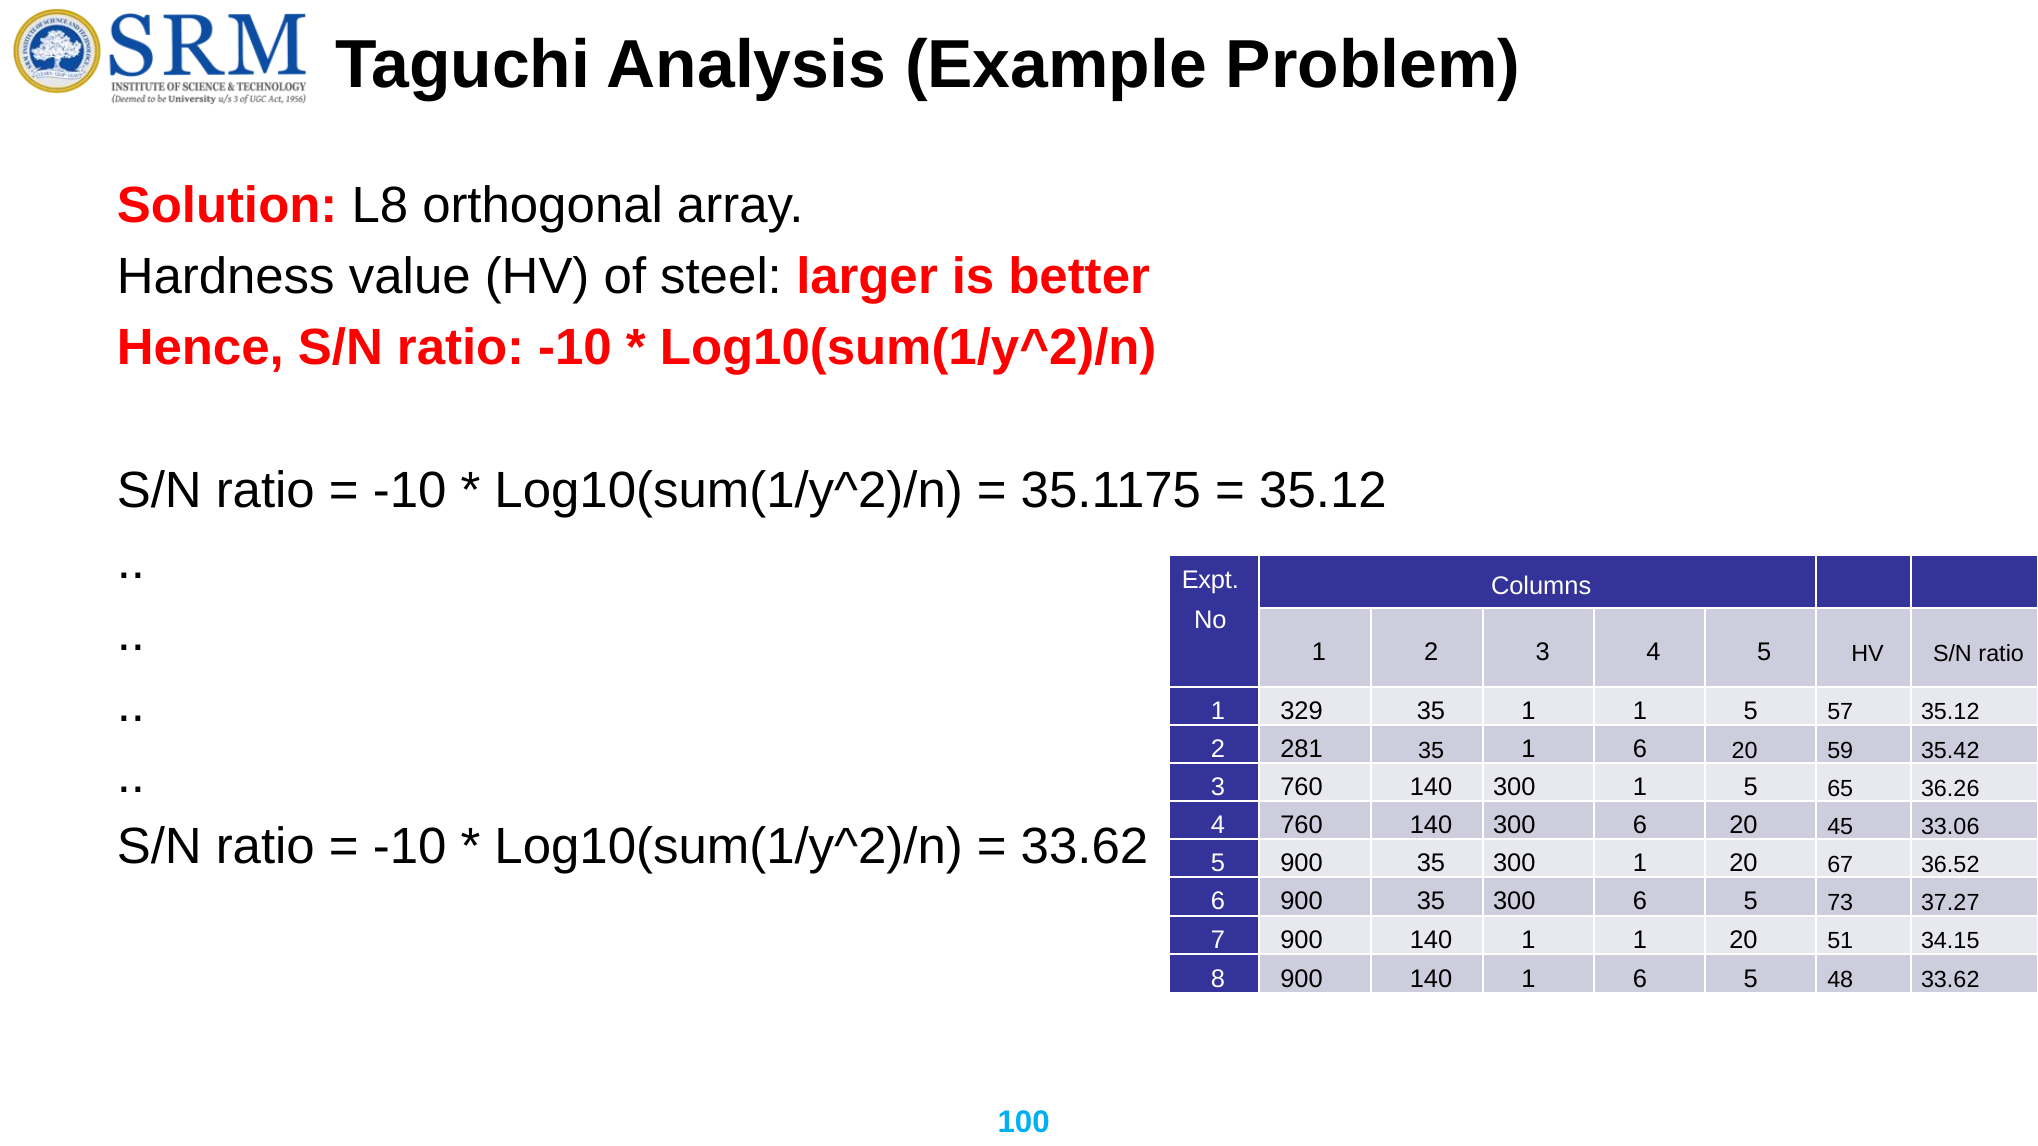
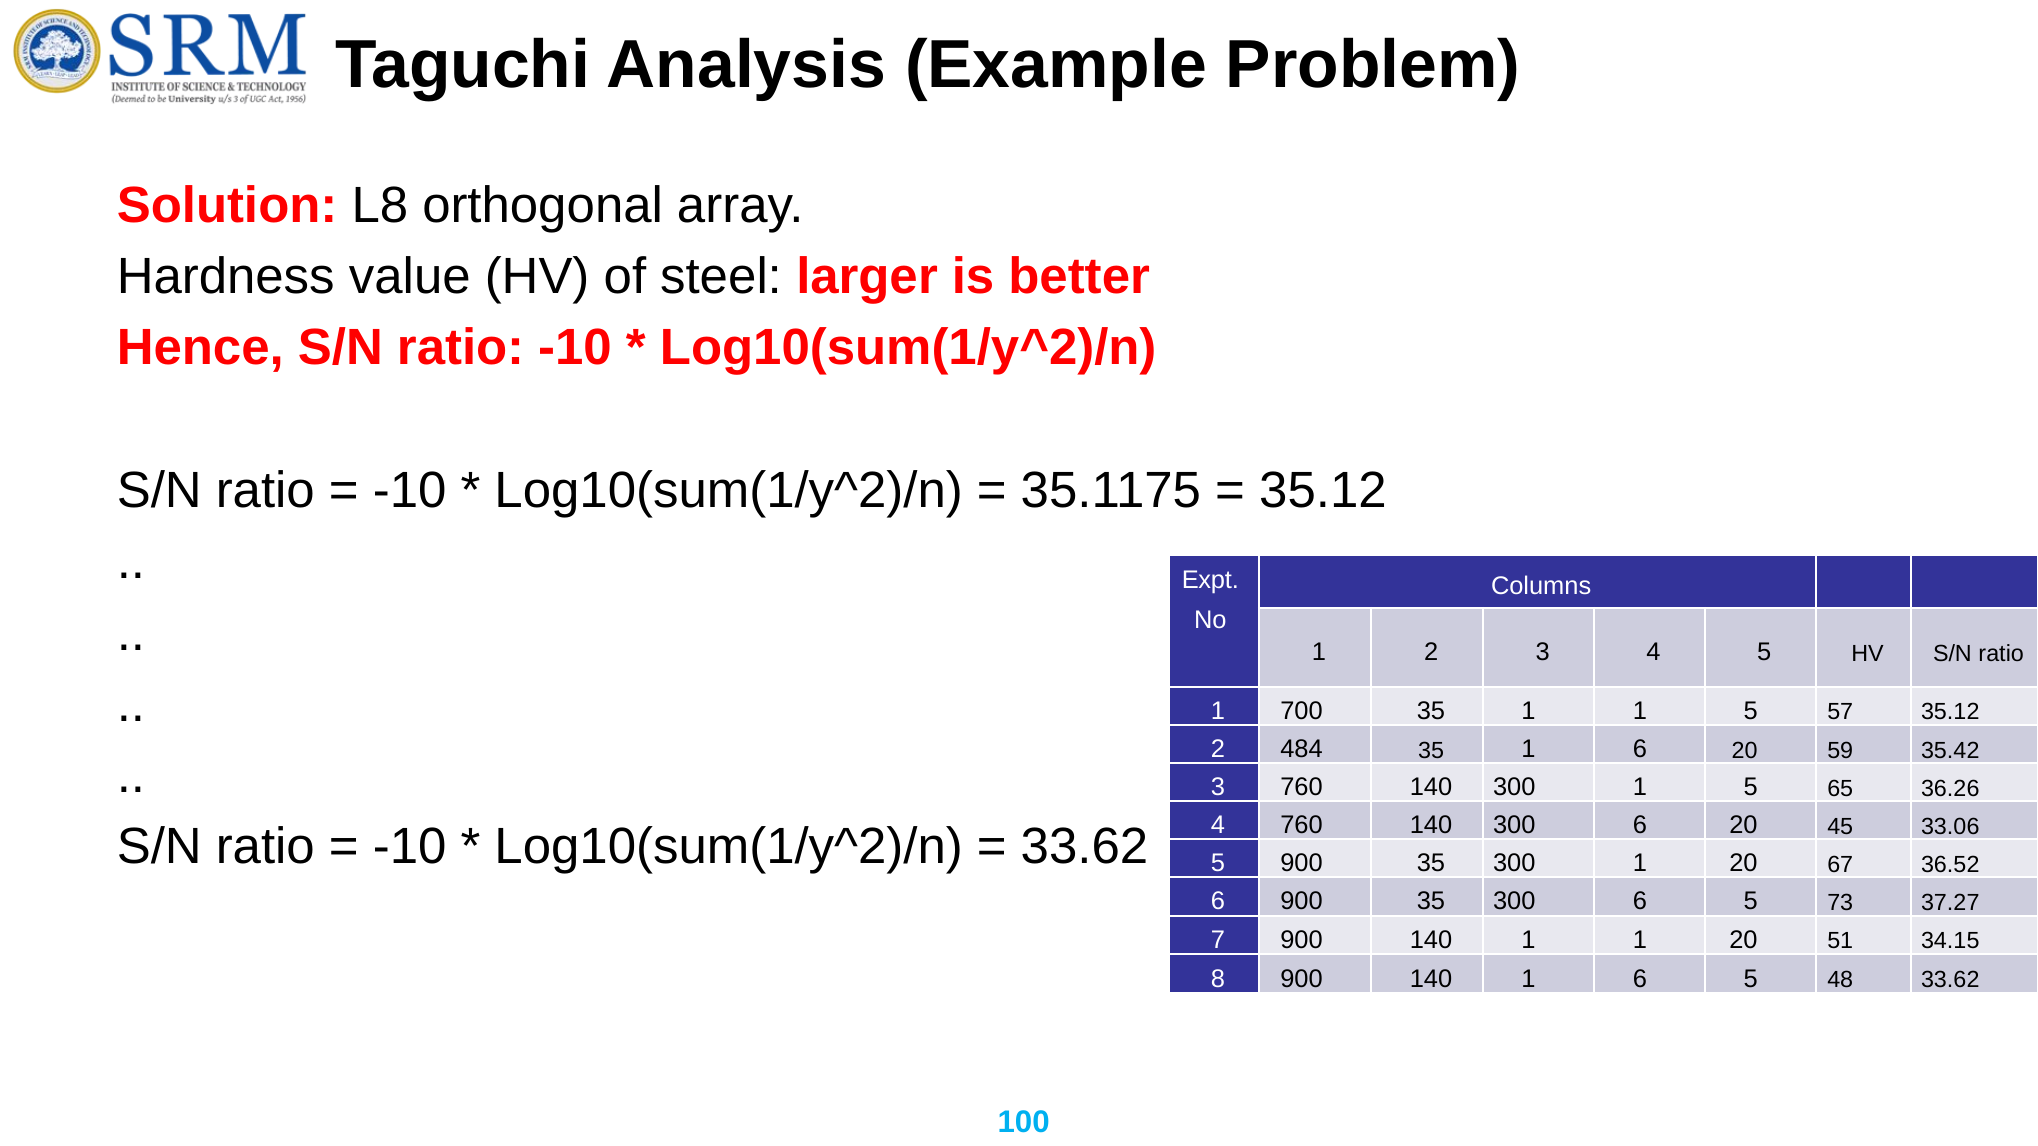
329: 329 -> 700 (1302, 711)
281: 281 -> 484 (1302, 749)
